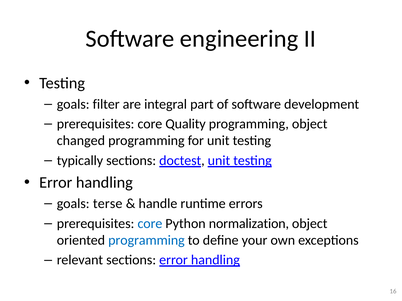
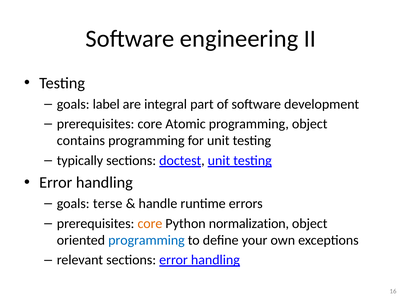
filter: filter -> label (106, 104)
Quality: Quality -> Atomic (186, 124)
changed: changed -> contains (81, 141)
core colour: blue -> orange (150, 224)
